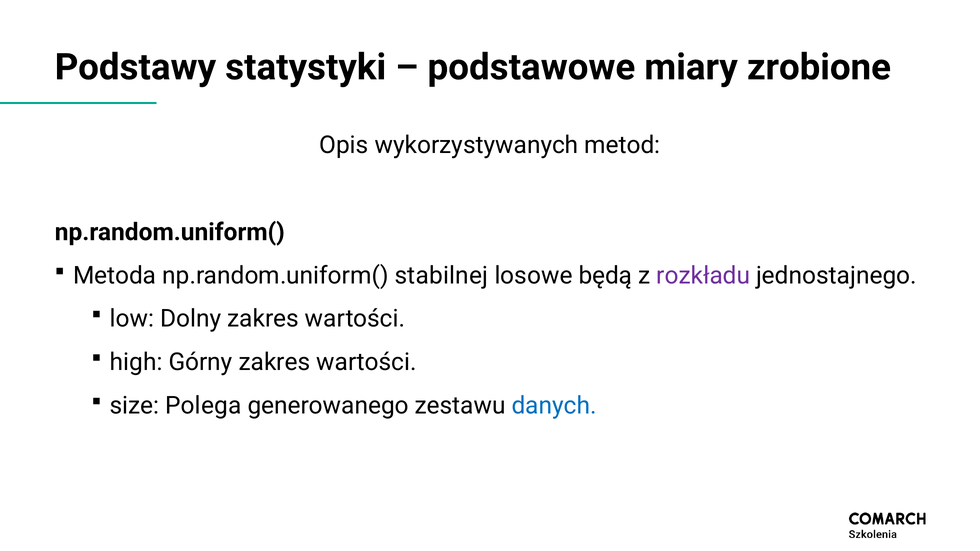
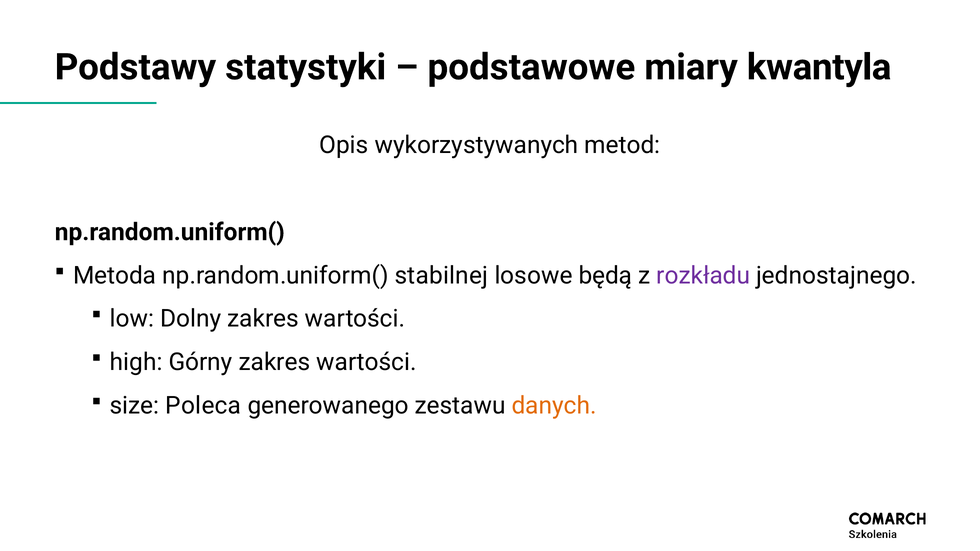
zrobione: zrobione -> kwantyla (819, 67)
Polega: Polega -> Poleca (203, 406)
danych colour: blue -> orange (554, 406)
